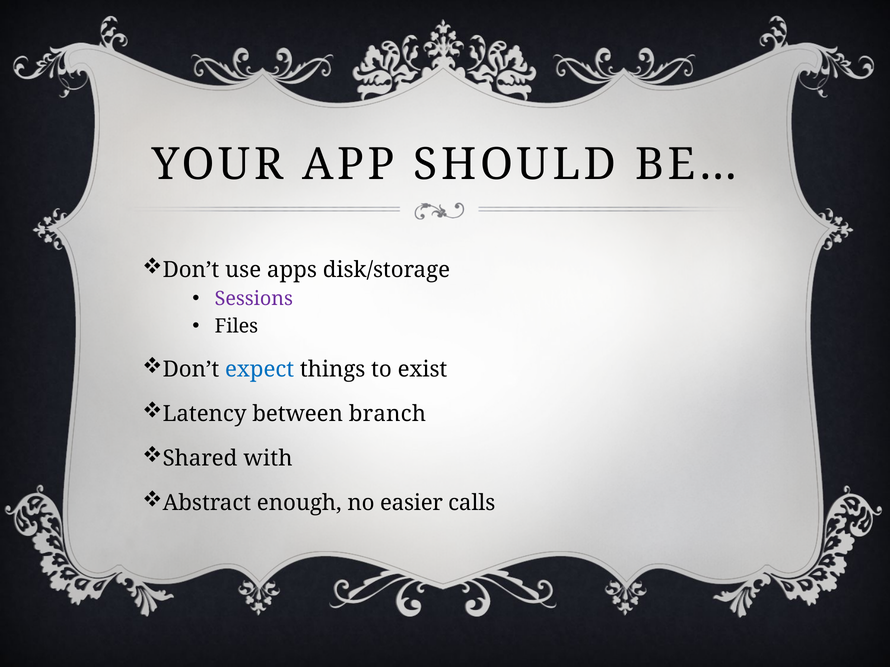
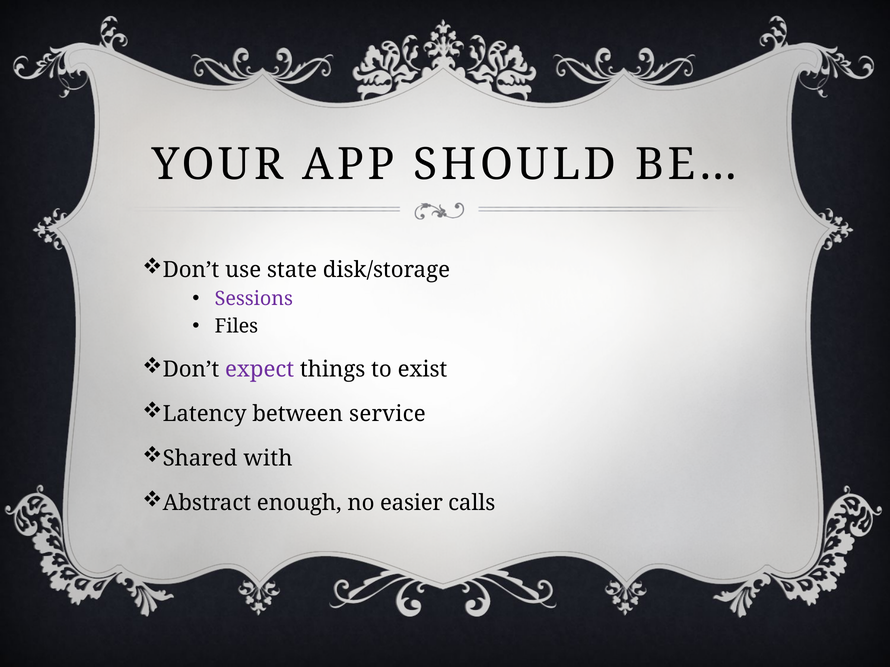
apps: apps -> state (292, 270)
expect colour: blue -> purple (260, 370)
branch: branch -> service (387, 414)
